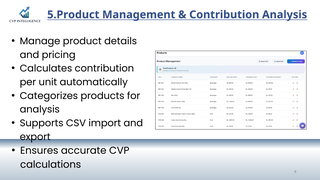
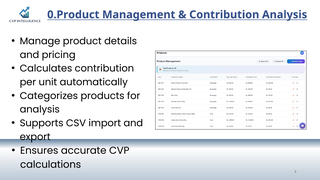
5.Product: 5.Product -> 0.Product (73, 15)
